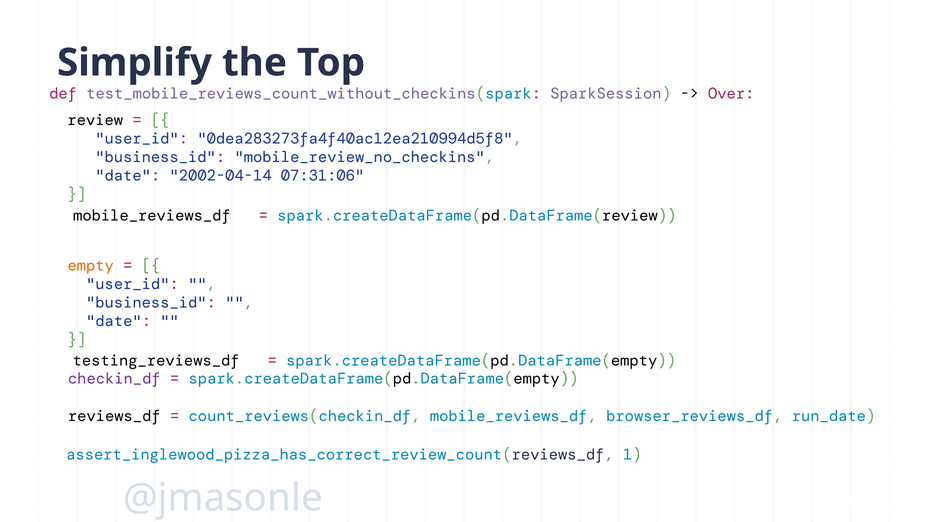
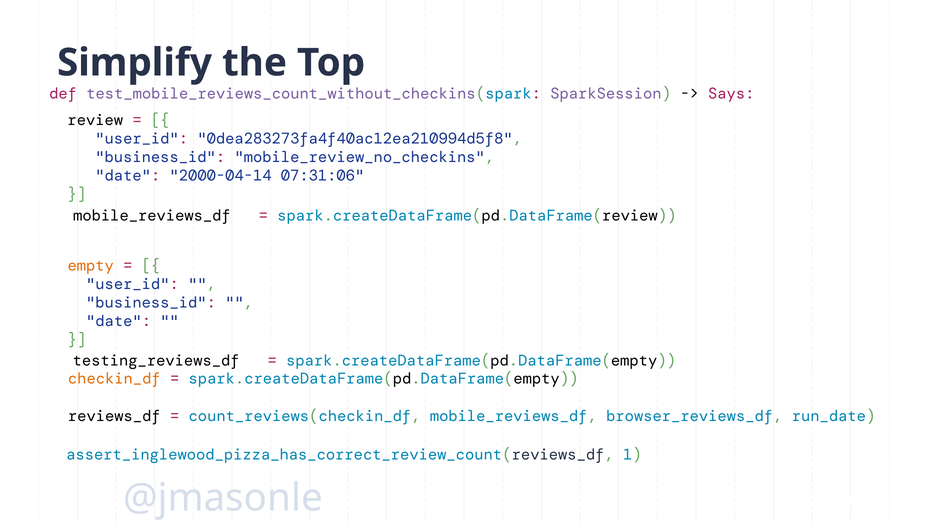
Over: Over -> Says (731, 93)
2002-04-14: 2002-04-14 -> 2000-04-14 (221, 176)
checkin_df colour: purple -> orange (114, 379)
